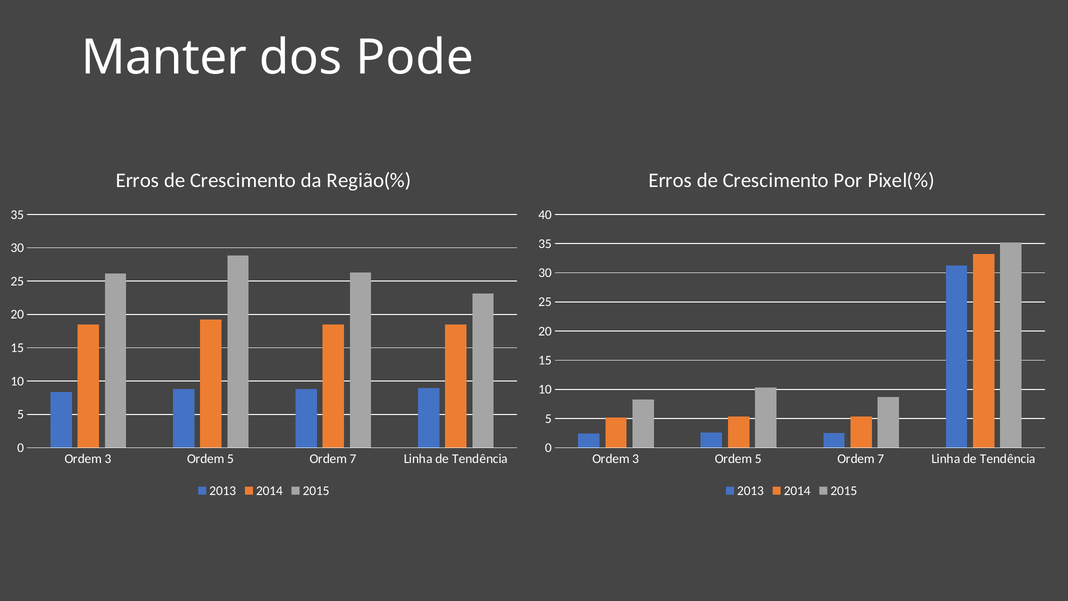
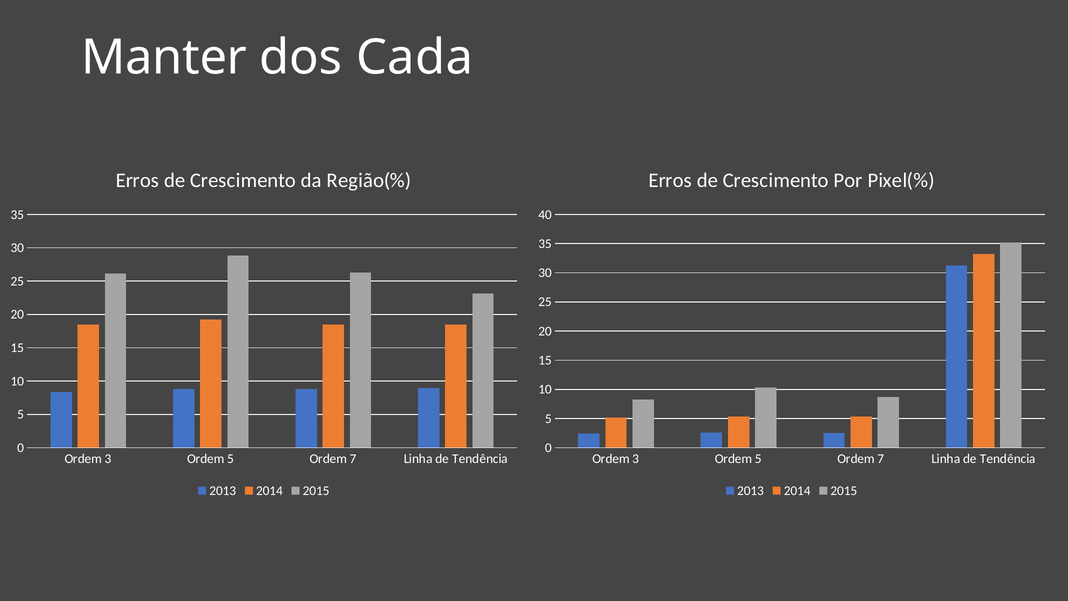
Pode: Pode -> Cada (415, 57)
